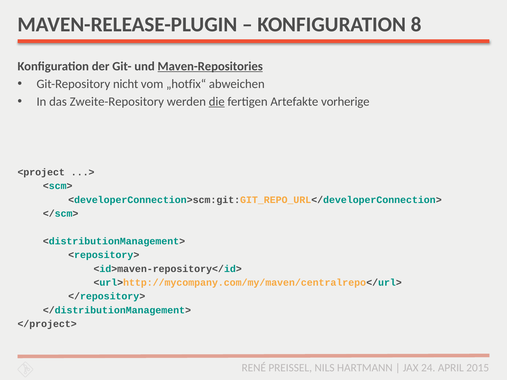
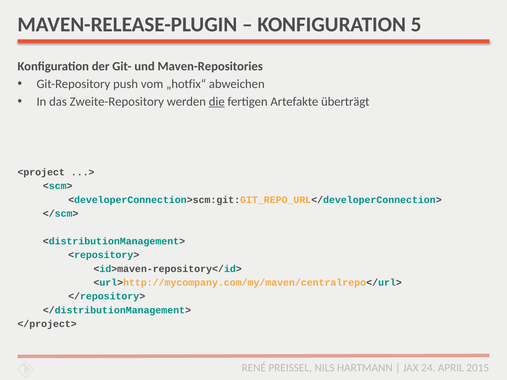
8: 8 -> 5 (416, 24)
Maven-Repositories underline: present -> none (210, 66)
nicht: nicht -> push (126, 84)
vorherige: vorherige -> überträgt (345, 102)
